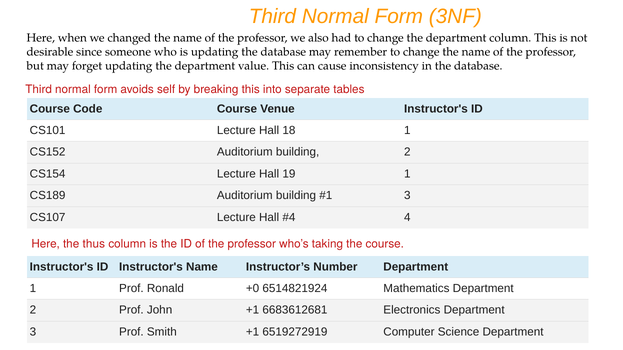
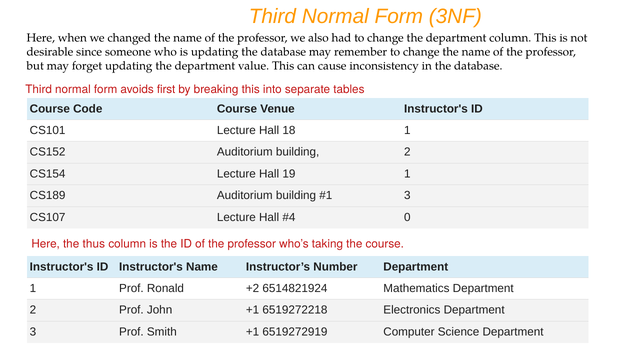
self: self -> first (166, 90)
4: 4 -> 0 (407, 218)
+0: +0 -> +2 (253, 289)
6683612681: 6683612681 -> 6519272218 (295, 310)
